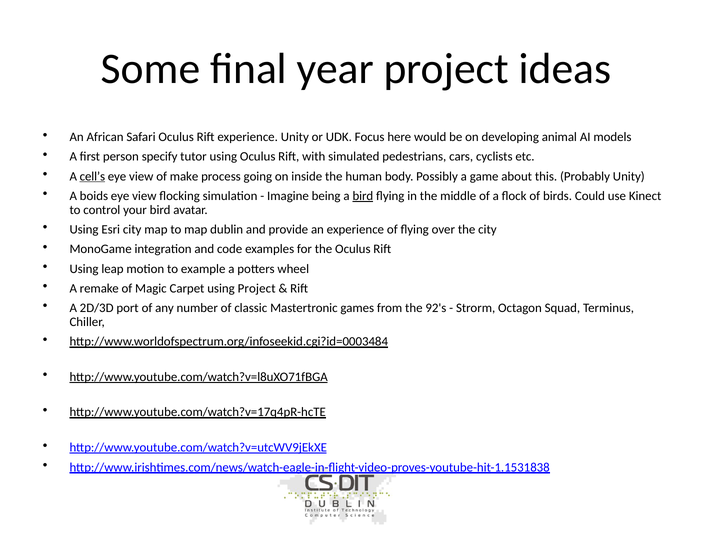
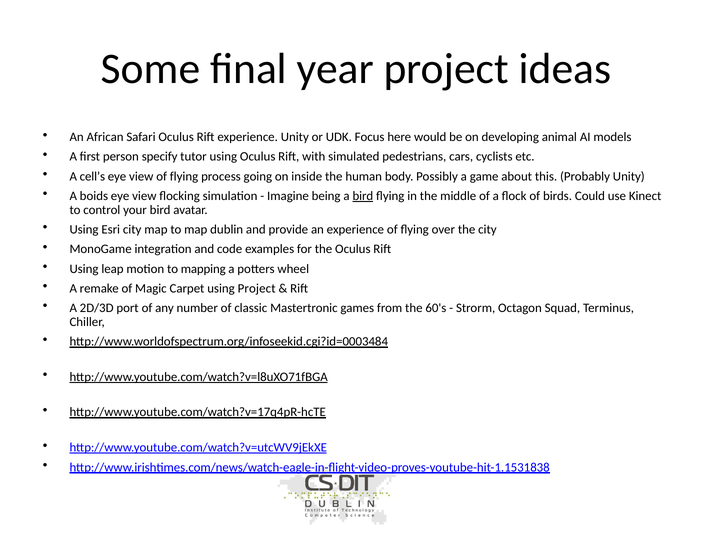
cell’s underline: present -> none (92, 176)
view of make: make -> flying (184, 176)
example: example -> mapping (203, 269)
92's: 92's -> 60's (436, 308)
